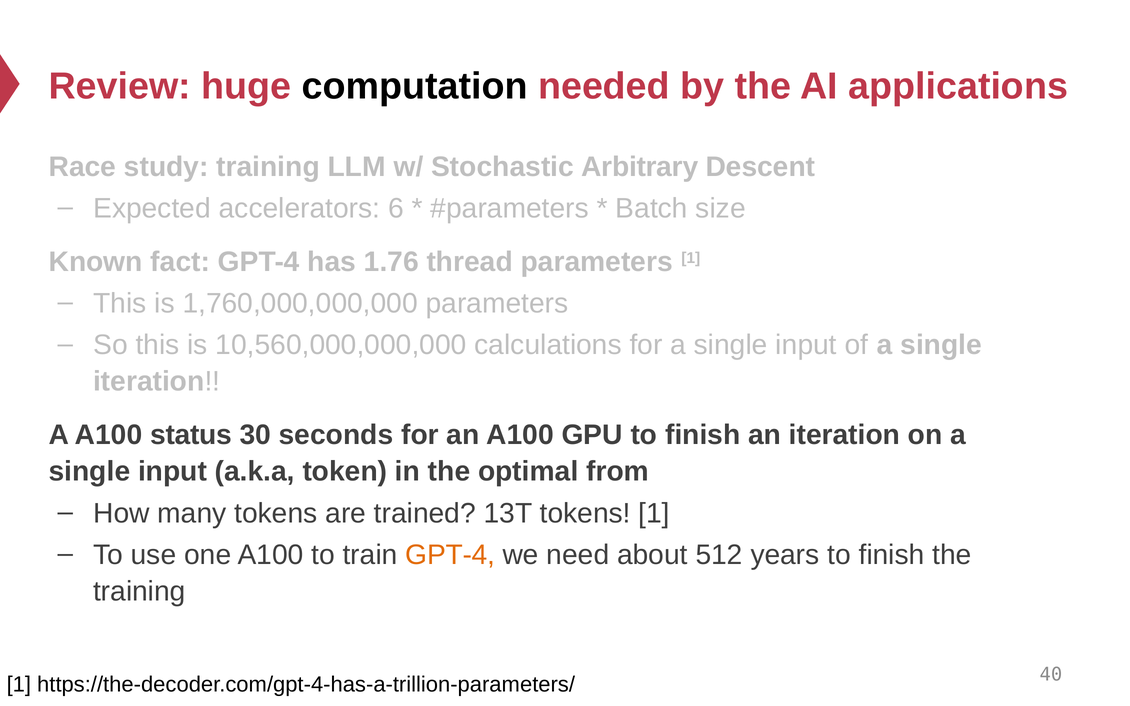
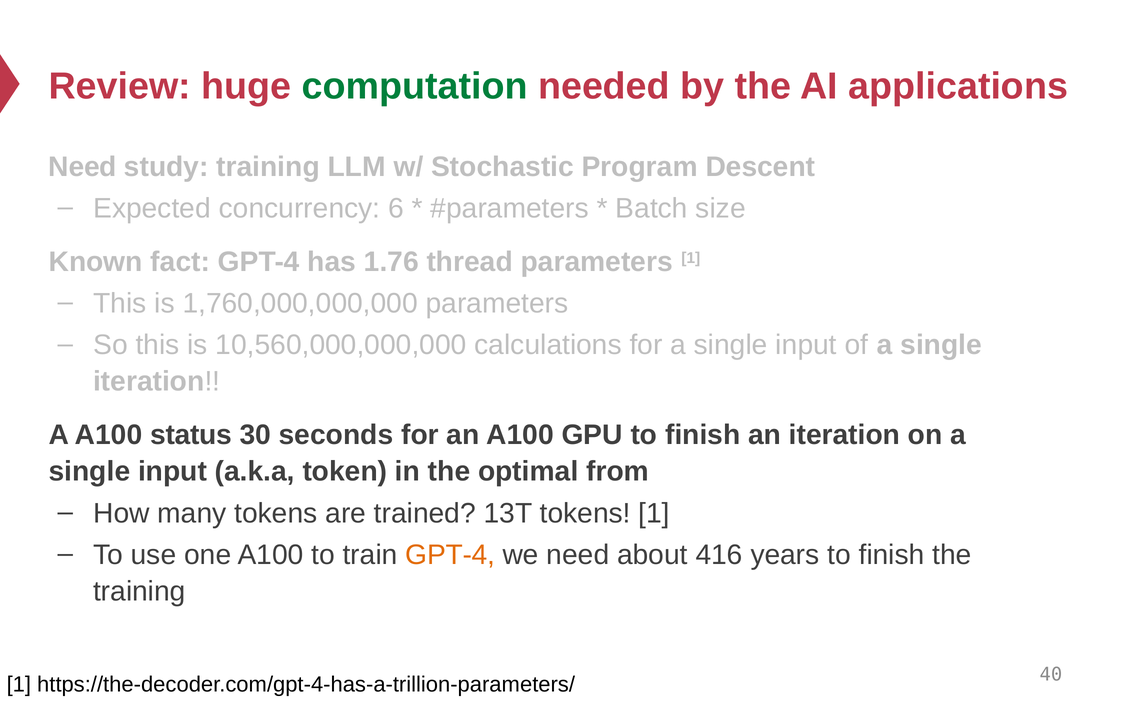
computation colour: black -> green (415, 87)
Race: Race -> Need (83, 167)
Arbitrary: Arbitrary -> Program (640, 167)
accelerators: accelerators -> concurrency (299, 208)
512: 512 -> 416 (719, 555)
